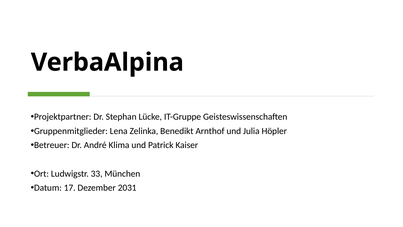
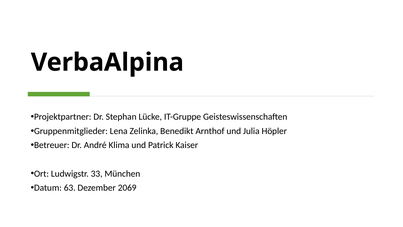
17: 17 -> 63 (70, 188)
2031: 2031 -> 2069 (127, 188)
